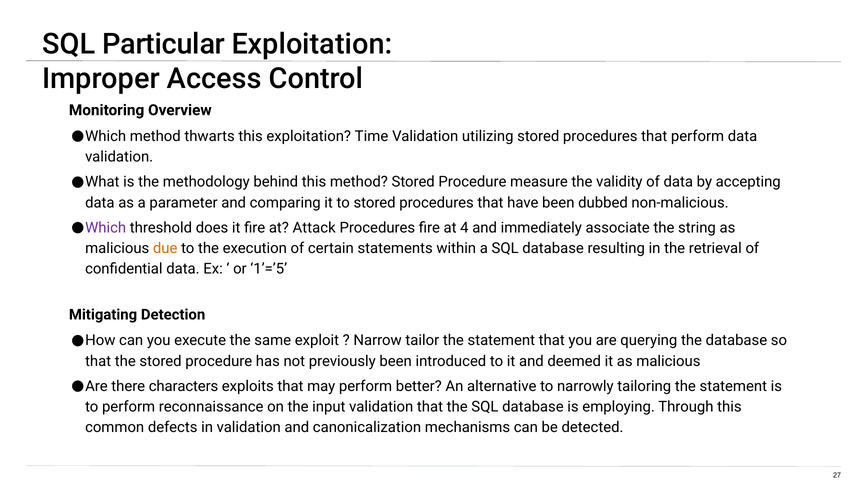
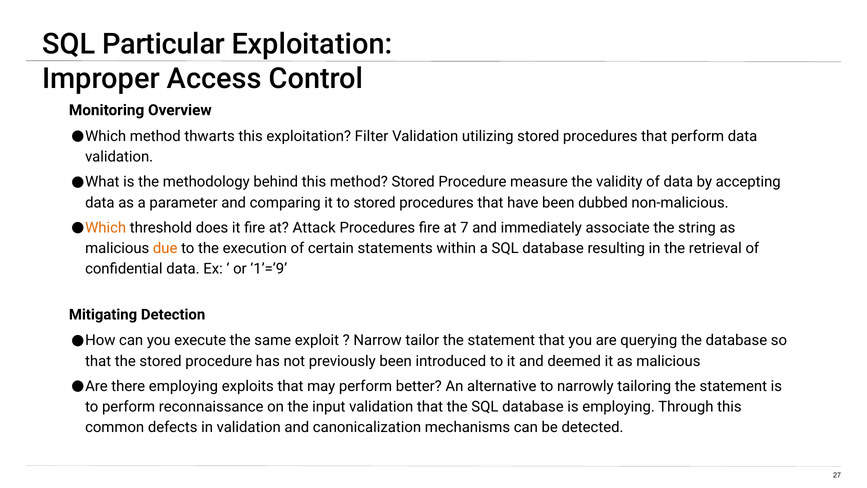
Time: Time -> Filter (372, 136)
Which colour: purple -> orange (106, 228)
4: 4 -> 7 (464, 228)
1’=’5: 1’=’5 -> 1’=’9 (269, 269)
there characters: characters -> employing (183, 386)
